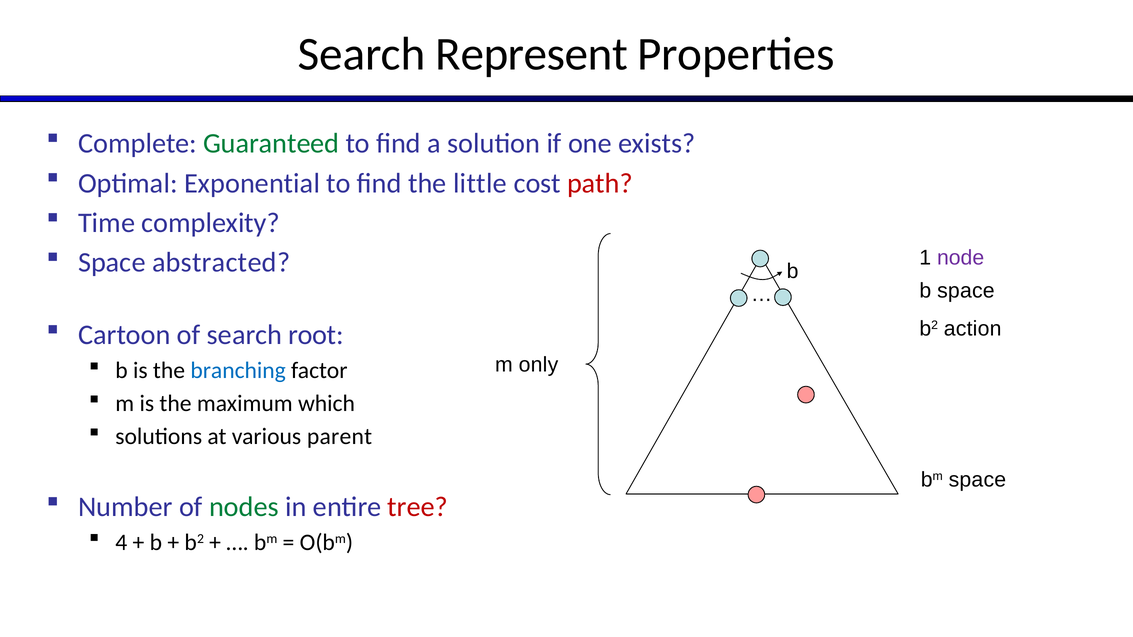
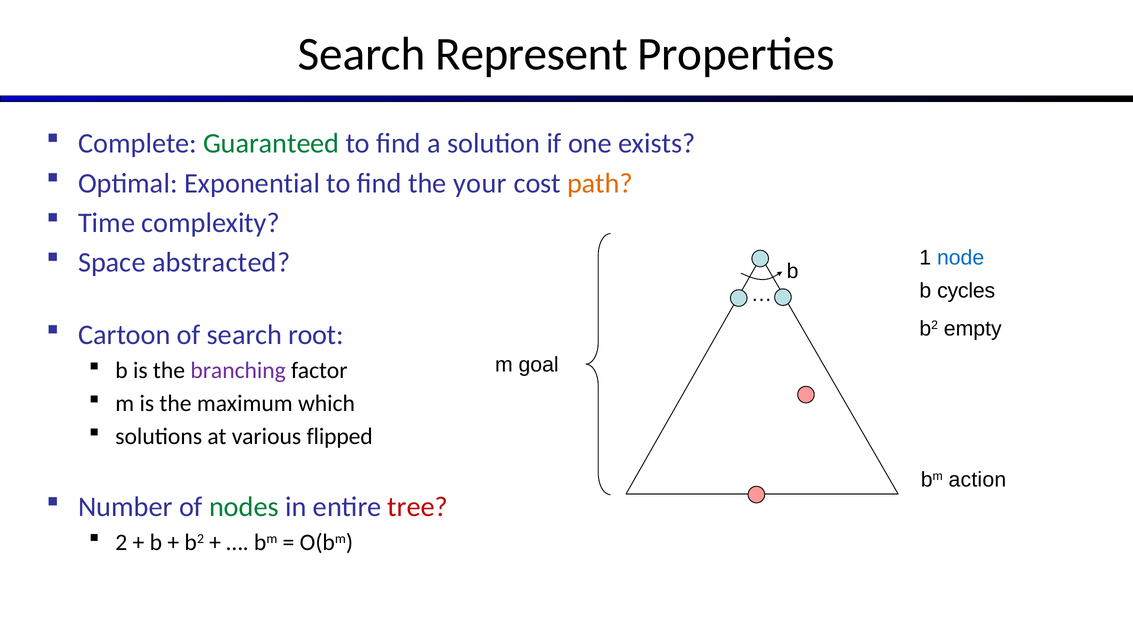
little: little -> your (480, 183)
path colour: red -> orange (600, 183)
node colour: purple -> blue (961, 258)
b space: space -> cycles (966, 291)
action: action -> empty (973, 329)
only: only -> goal (539, 365)
branching colour: blue -> purple (238, 371)
parent: parent -> flipped (340, 437)
bm space: space -> action (977, 480)
4: 4 -> 2 (121, 543)
